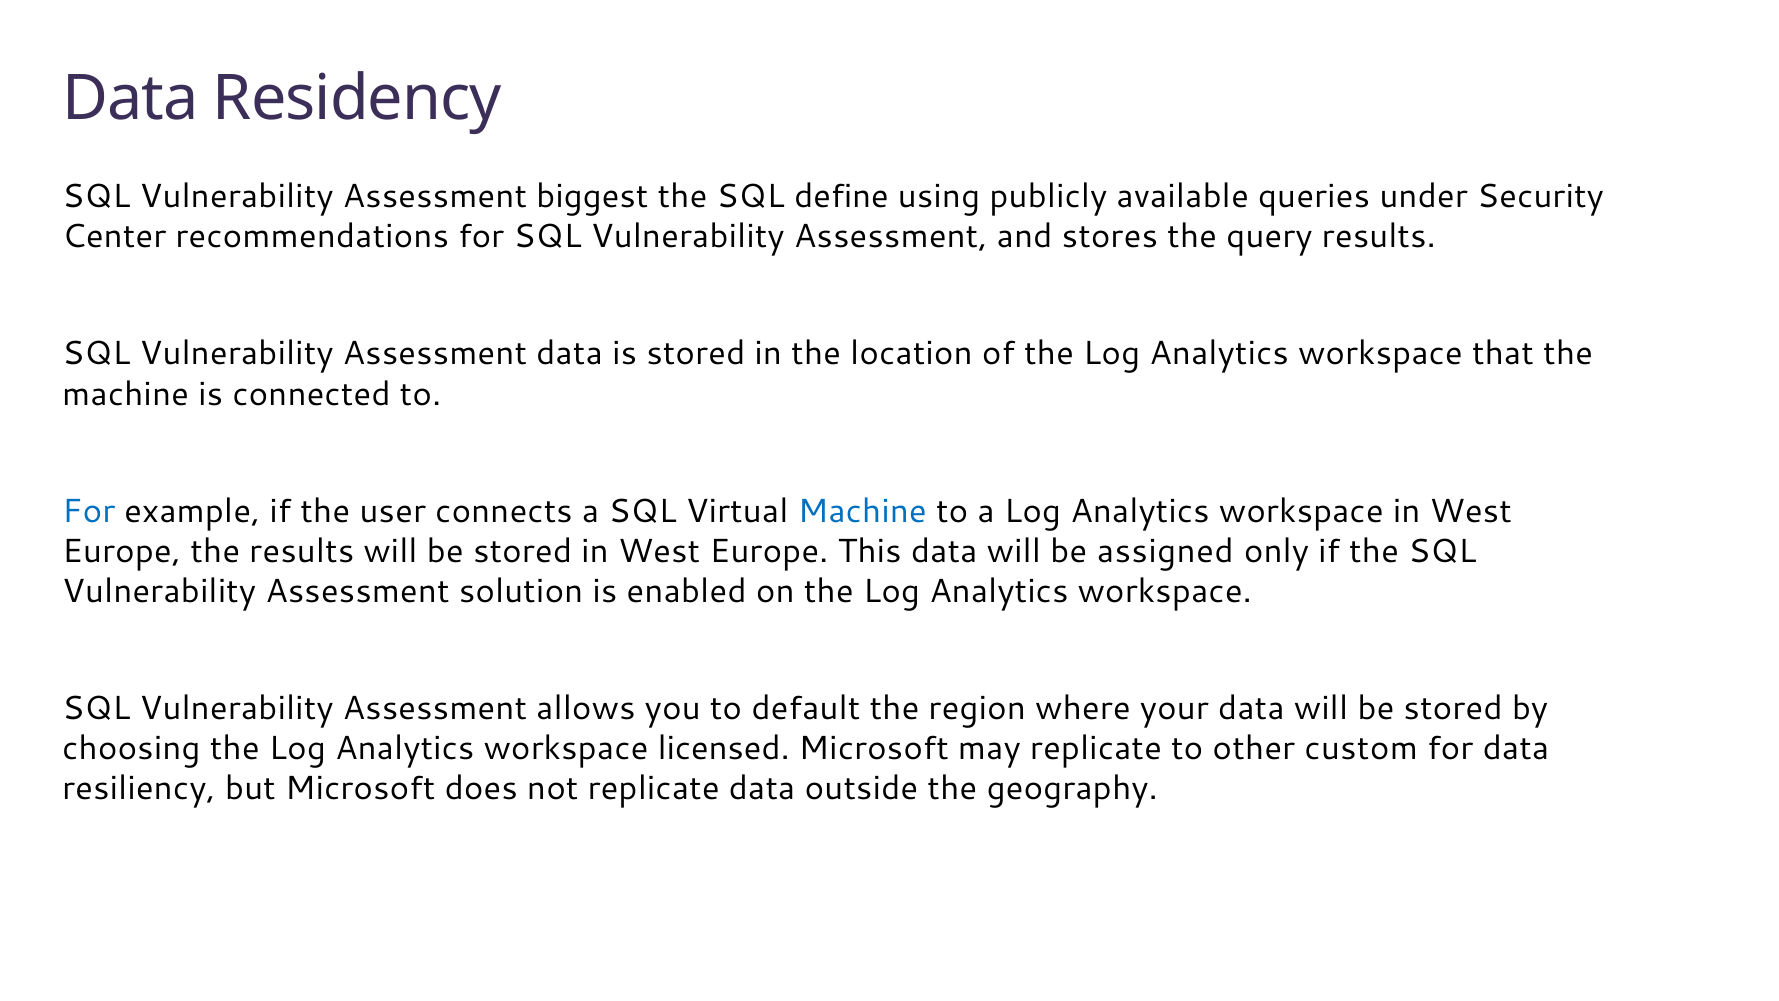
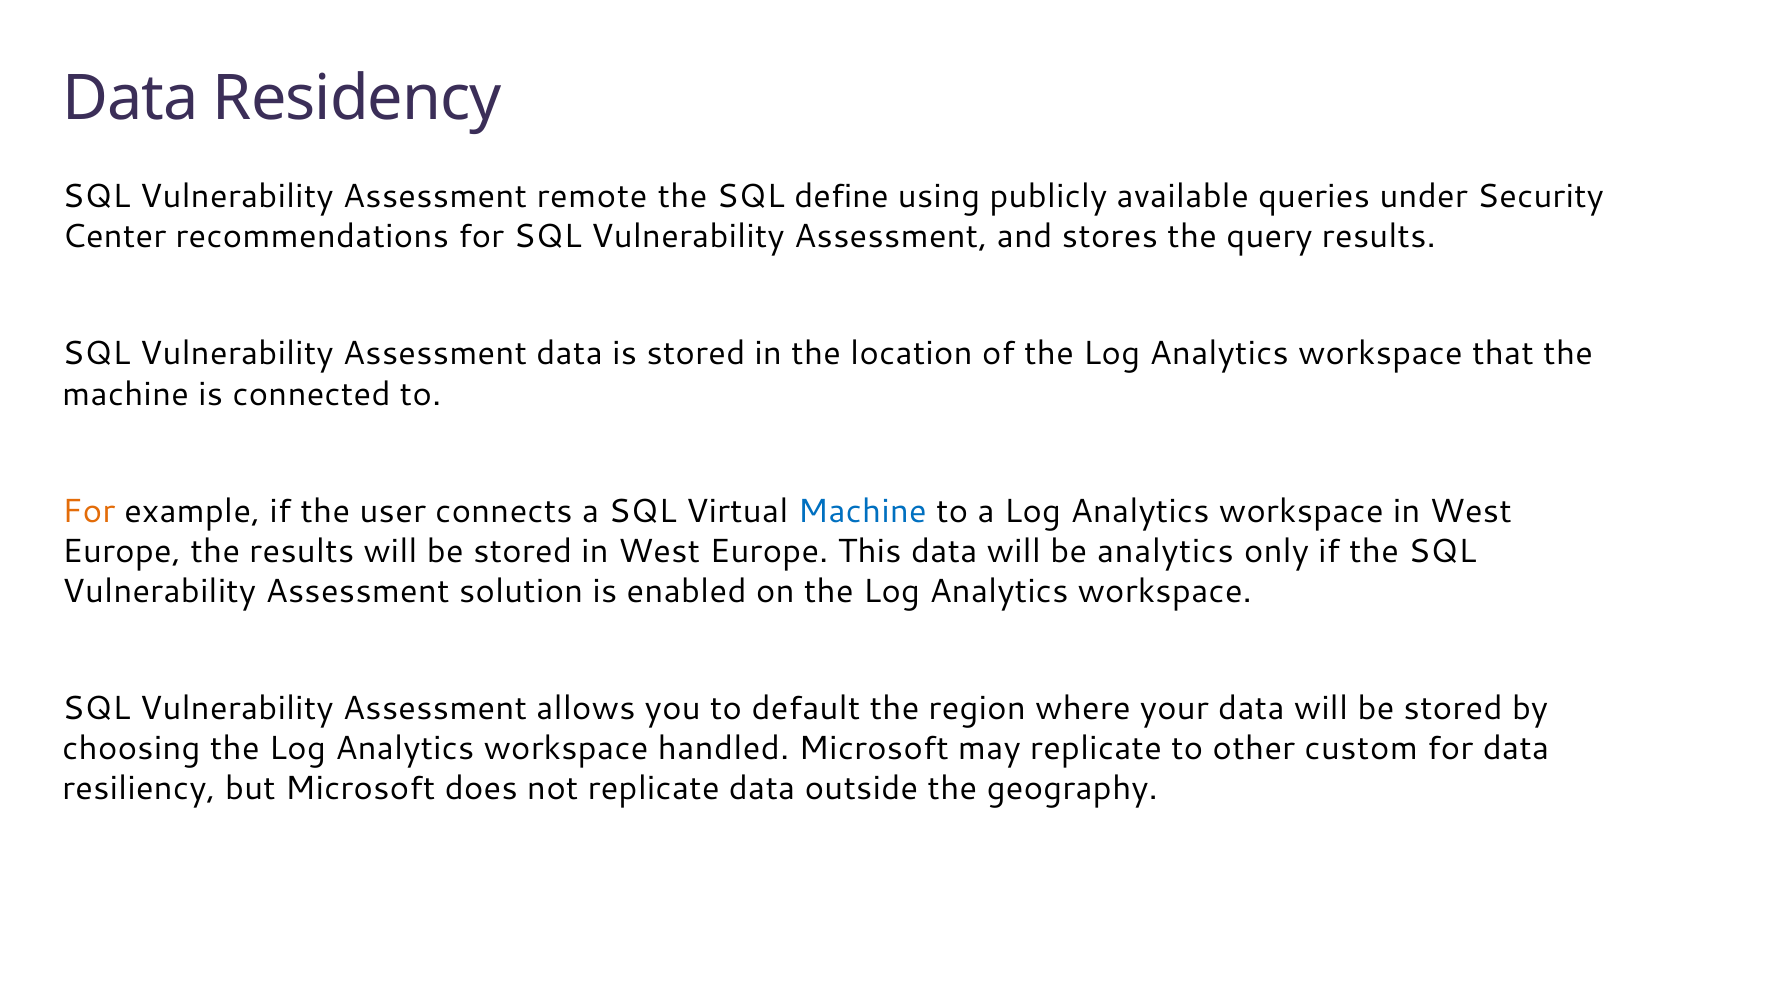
biggest: biggest -> remote (592, 197)
For colour: blue -> orange (89, 511)
be assigned: assigned -> analytics (1165, 551)
licensed: licensed -> handled (724, 748)
